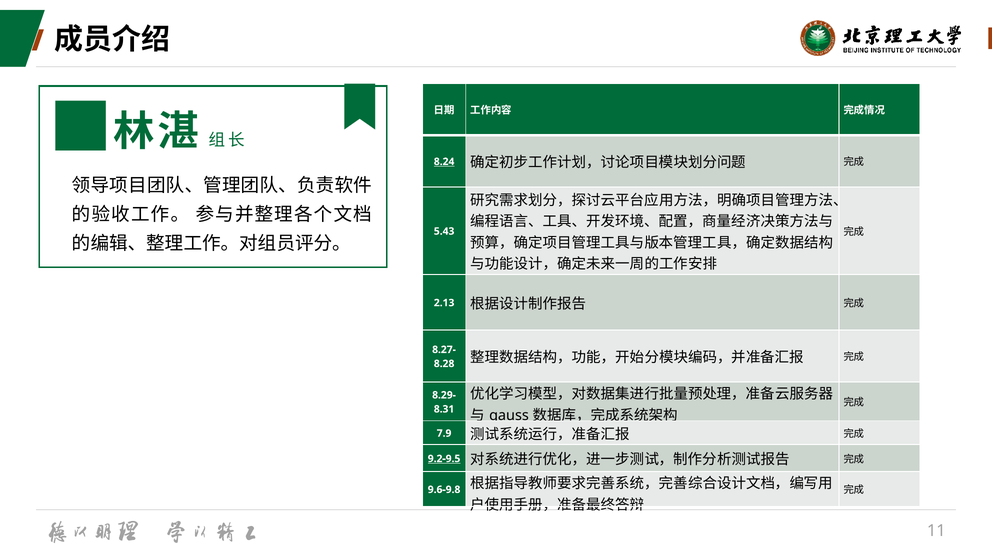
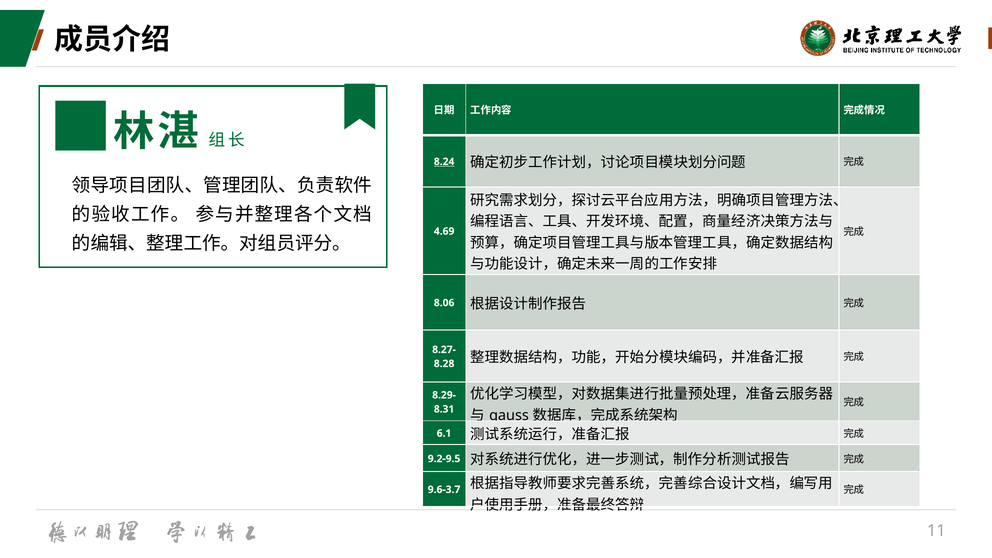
5.43: 5.43 -> 4.69 (444, 231)
2.13: 2.13 -> 8.06 (444, 303)
7.9: 7.9 -> 6.1 (444, 433)
9.2-9.5 underline: present -> none (444, 459)
9.6-9.8: 9.6-9.8 -> 9.6-3.7 (444, 490)
